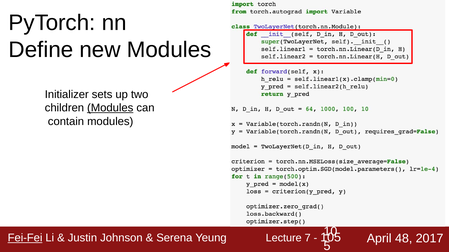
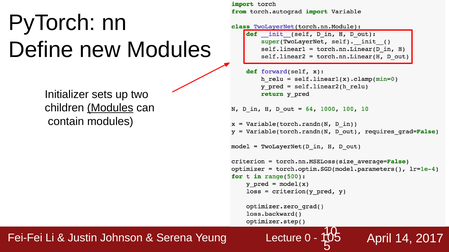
Fei-Fei underline: present -> none (25, 238)
7: 7 -> 0 (308, 238)
48: 48 -> 14 (404, 239)
